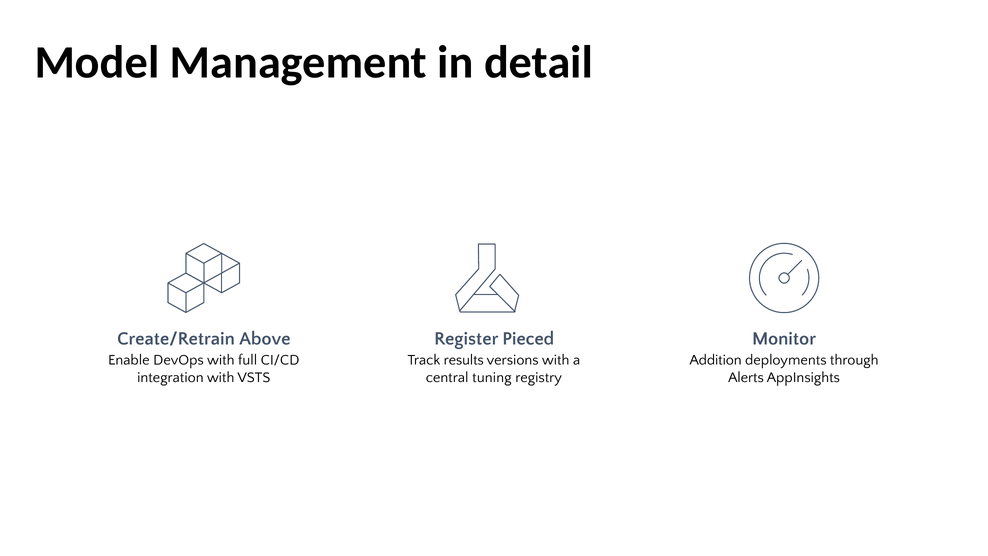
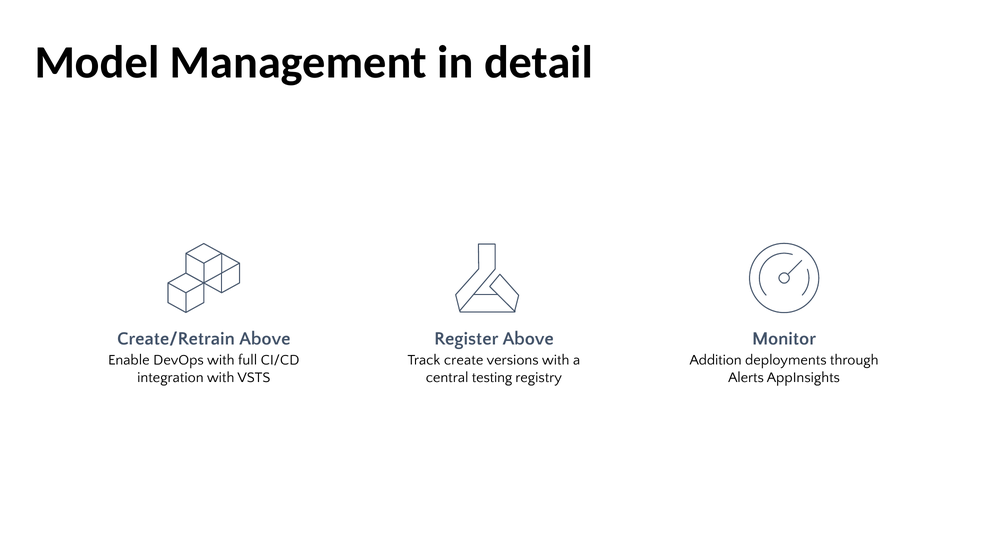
Register Pieced: Pieced -> Above (528, 338)
results: results -> create (464, 360)
tuning: tuning -> testing (492, 377)
